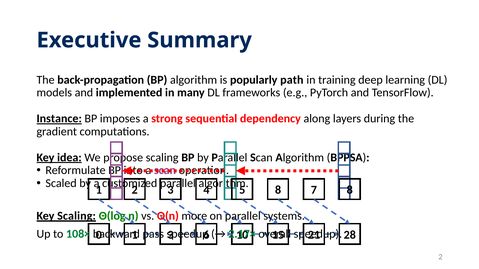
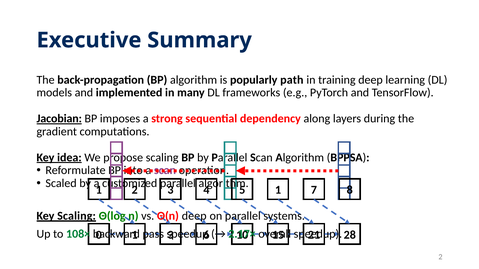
Instance: Instance -> Jacobian (59, 119)
8: 8 -> 1 (278, 190)
Θ(n more: more -> deep (194, 216)
